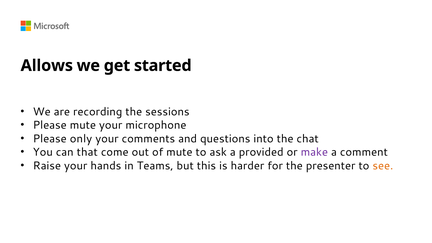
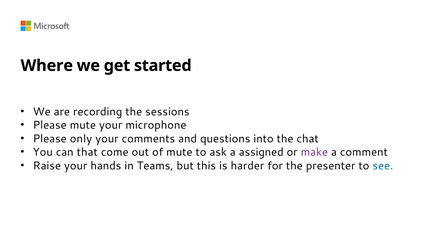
Allows: Allows -> Where (47, 66)
provided: provided -> assigned (261, 152)
see colour: orange -> blue (383, 166)
